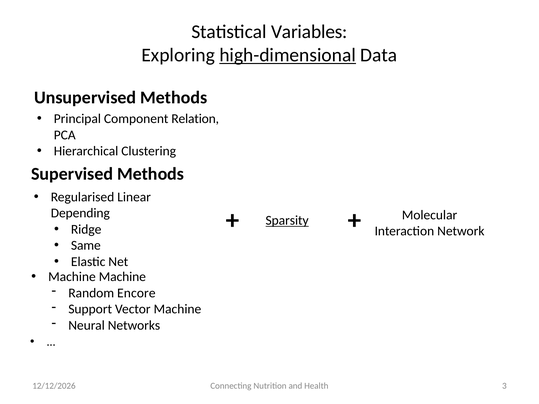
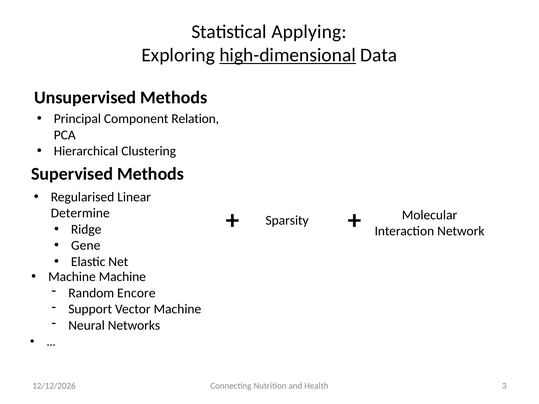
Variables: Variables -> Applying (309, 32)
Depending: Depending -> Determine (80, 213)
Sparsity underline: present -> none (287, 221)
Same: Same -> Gene (86, 246)
